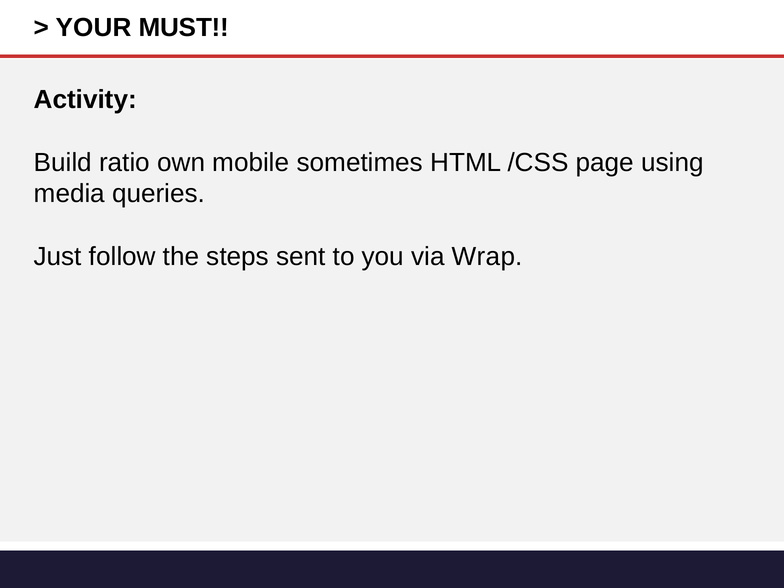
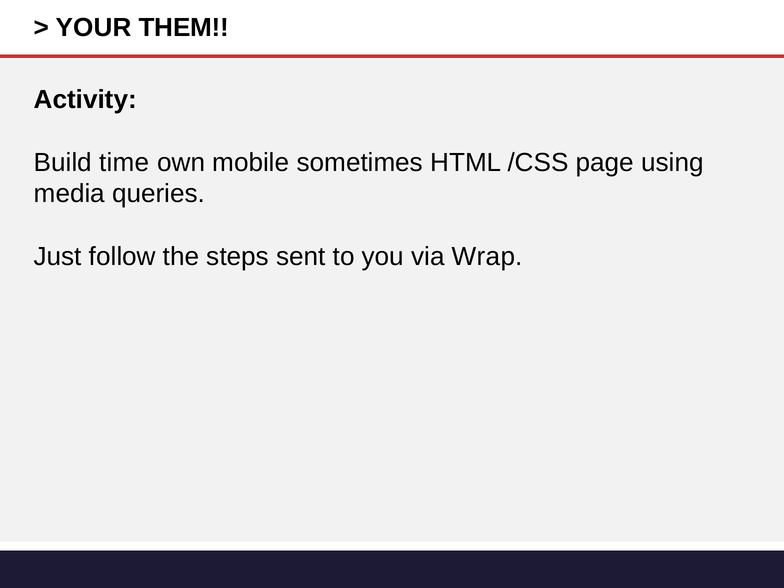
MUST: MUST -> THEM (184, 28)
ratio: ratio -> time (124, 162)
